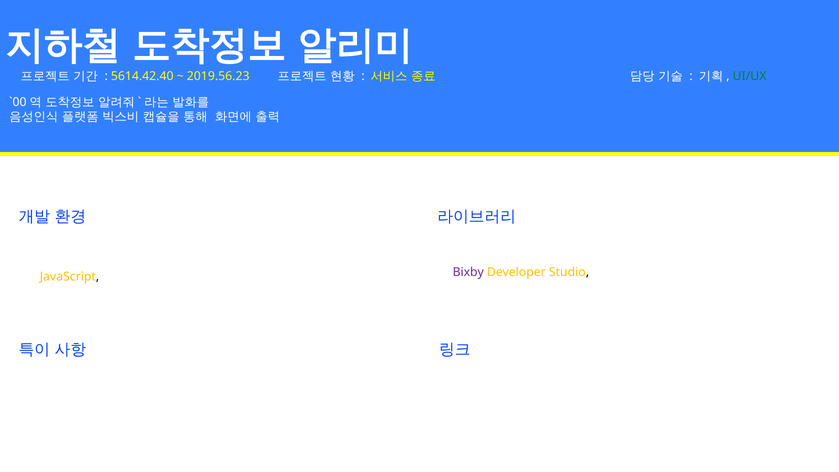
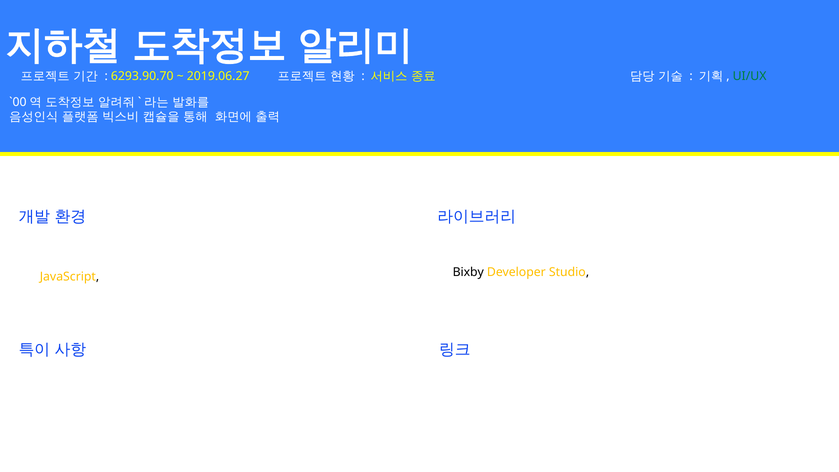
5614.42.40: 5614.42.40 -> 6293.90.70 (142, 76)
2019.56.23: 2019.56.23 -> 2019.06.27 (218, 76)
Bixby colour: purple -> black (468, 272)
